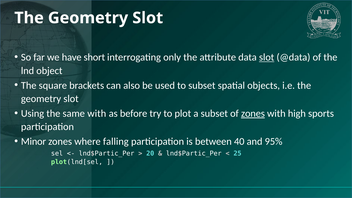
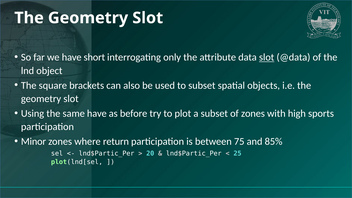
same with: with -> have (97, 113)
zones underline: present -> none (253, 113)
falling: falling -> return (116, 142)
40: 40 -> 75 (239, 142)
95%: 95% -> 85% (274, 142)
